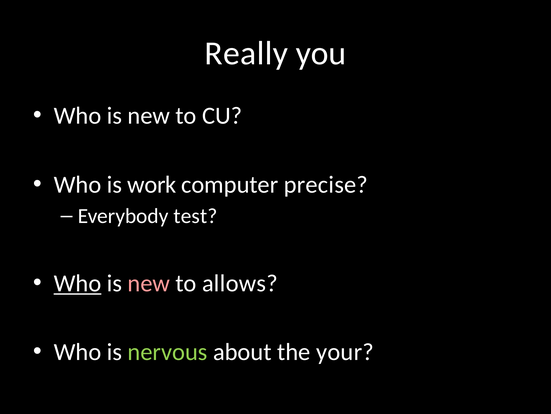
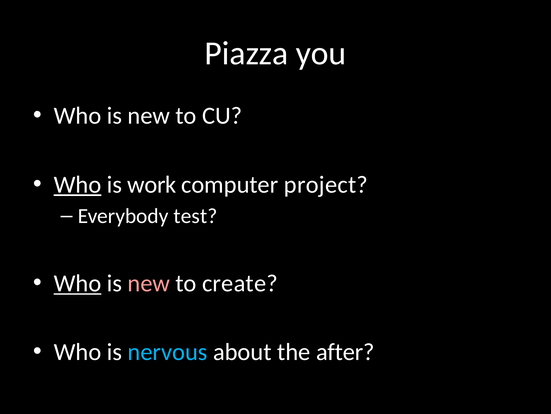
Really: Really -> Piazza (246, 53)
Who underline: none -> present (77, 184)
precise: precise -> project (326, 184)
allows: allows -> create (240, 283)
nervous colour: light green -> light blue (168, 351)
your: your -> after (345, 351)
